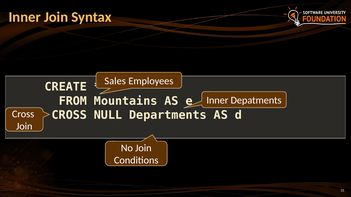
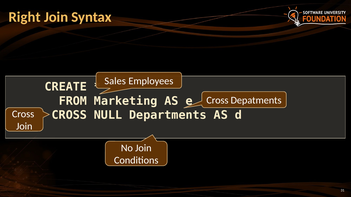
Inner: Inner -> Right (25, 17)
Mountains: Mountains -> Marketing (126, 101)
Inner: Inner -> Cross (217, 101)
